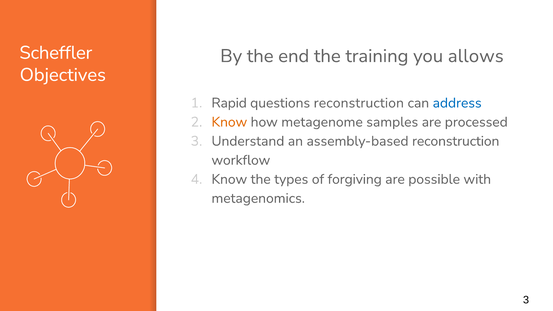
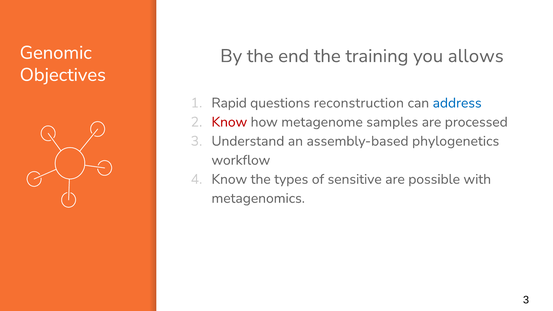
Scheffler: Scheffler -> Genomic (56, 53)
Know colour: orange -> red (229, 122)
assembly-based reconstruction: reconstruction -> phylogenetics (456, 141)
forgiving: forgiving -> sensitive (355, 179)
